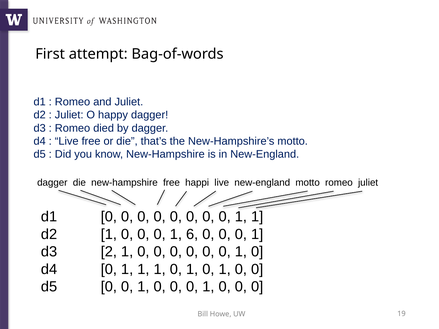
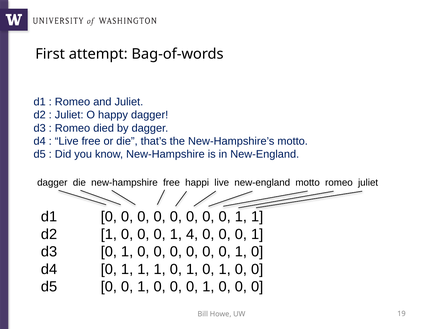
6: 6 -> 4 (192, 234)
2: 2 -> 0 (109, 252)
